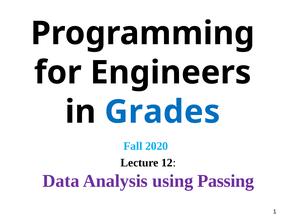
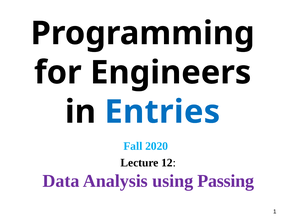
Grades: Grades -> Entries (162, 112)
